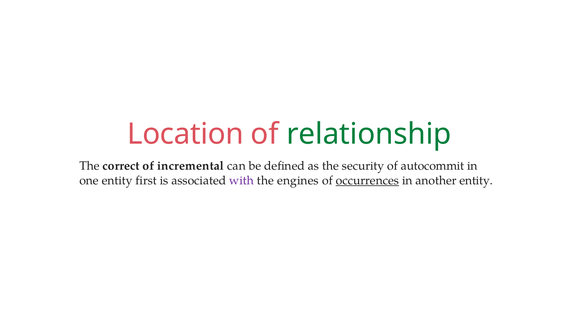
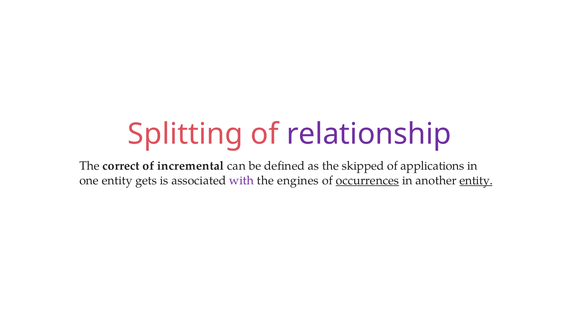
Location: Location -> Splitting (185, 134)
relationship colour: green -> purple (369, 134)
security: security -> skipped (363, 166)
autocommit: autocommit -> applications (432, 166)
first: first -> gets (146, 180)
entity underline: none -> present (476, 180)
